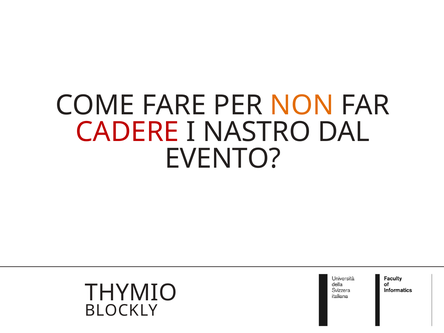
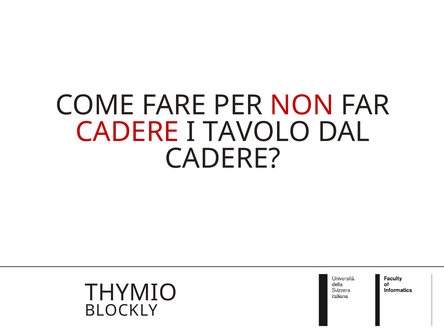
NON colour: orange -> red (302, 105)
NASTRO: NASTRO -> TAVOLO (257, 132)
EVENTO: EVENTO -> CADERE (223, 159)
